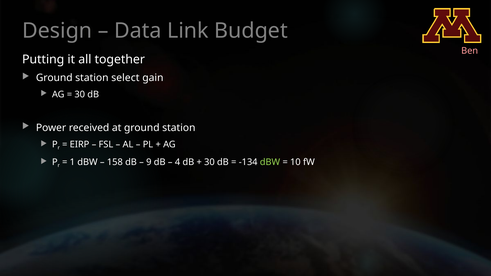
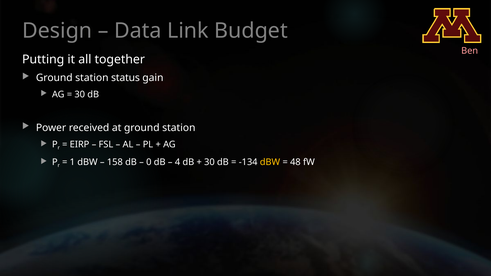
select: select -> status (125, 78)
9: 9 -> 0 (149, 162)
dBW colour: light green -> yellow (270, 162)
10: 10 -> 48 (295, 162)
